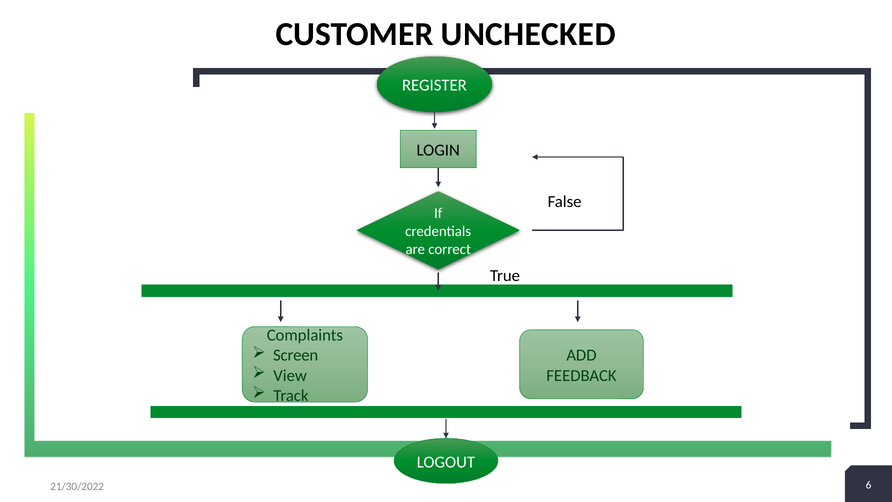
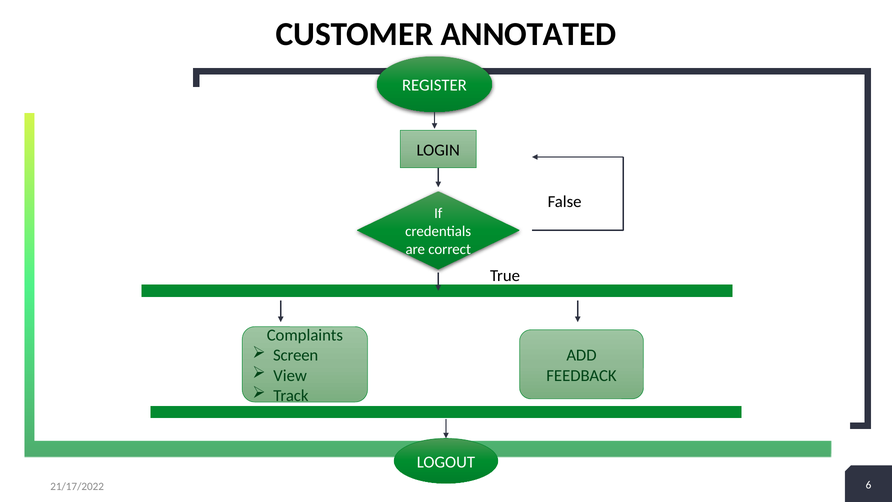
UNCHECKED: UNCHECKED -> ANNOTATED (529, 34)
21/30/2022: 21/30/2022 -> 21/17/2022 (77, 486)
